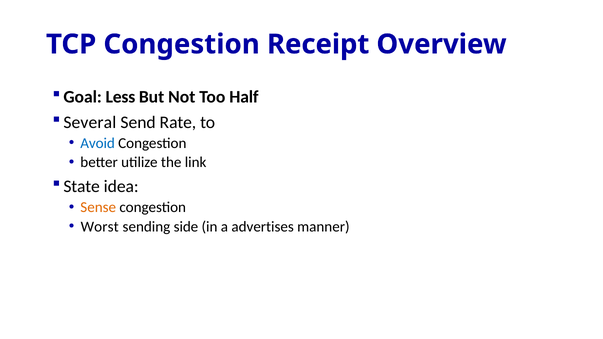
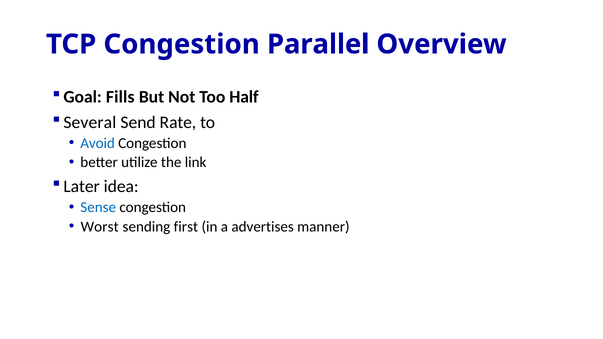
Receipt: Receipt -> Parallel (318, 44)
Less: Less -> Fills (120, 97)
State: State -> Later (82, 187)
Sense colour: orange -> blue (98, 207)
side: side -> first (186, 227)
